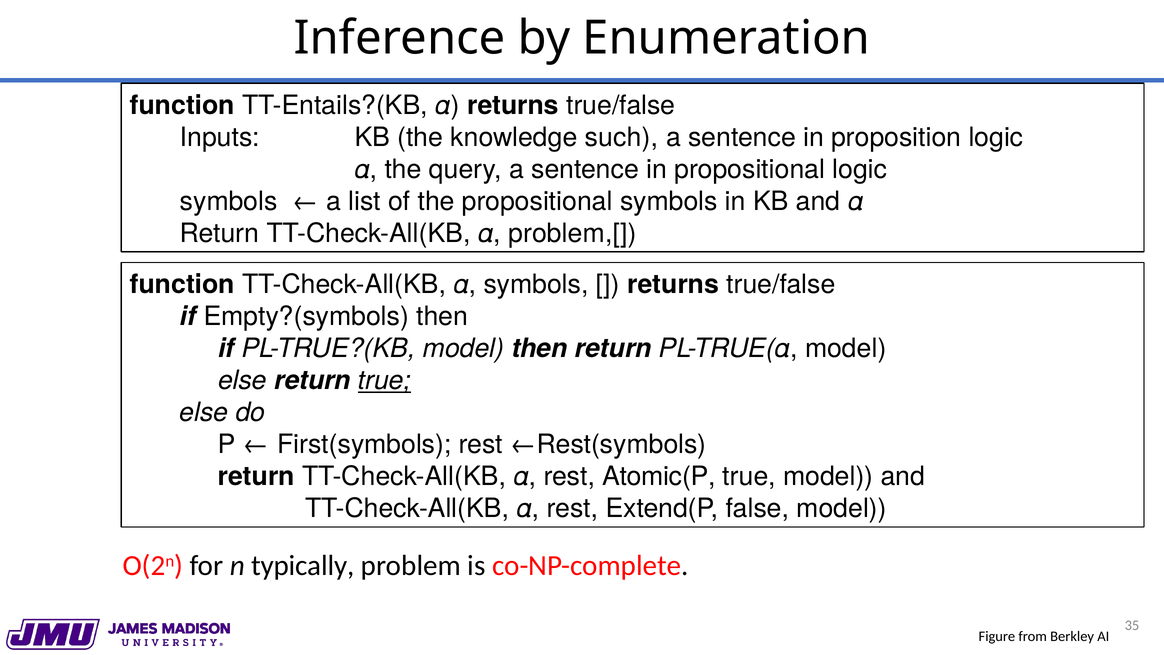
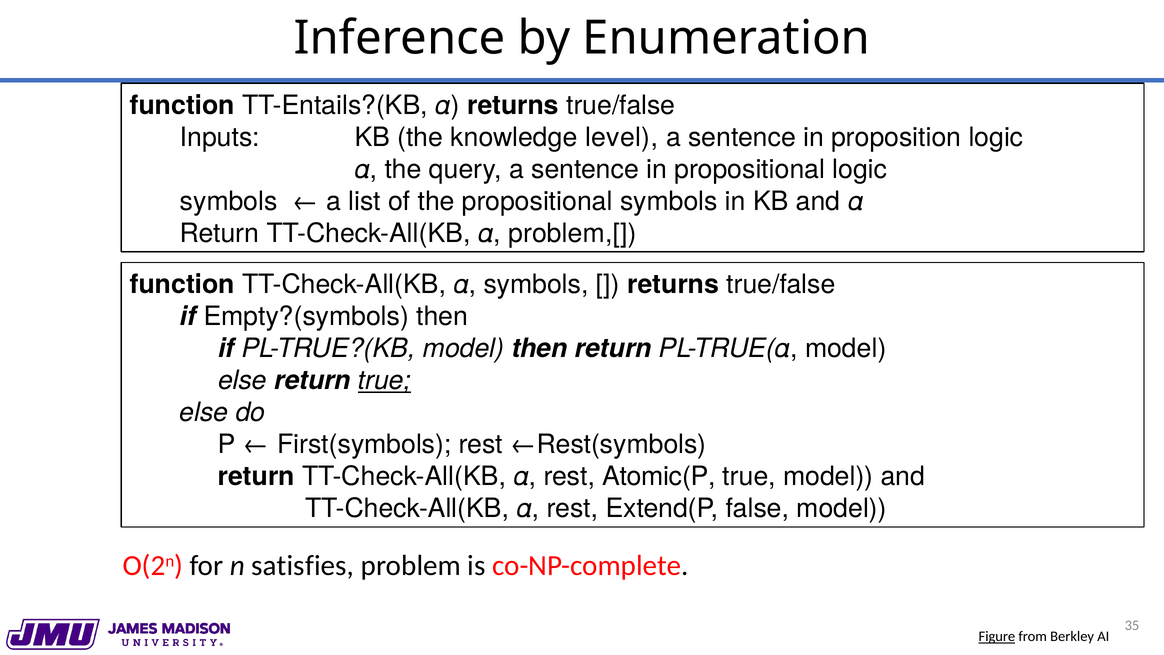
such: such -> level (622, 137)
typically: typically -> satisfies (303, 565)
Figure underline: none -> present (997, 636)
